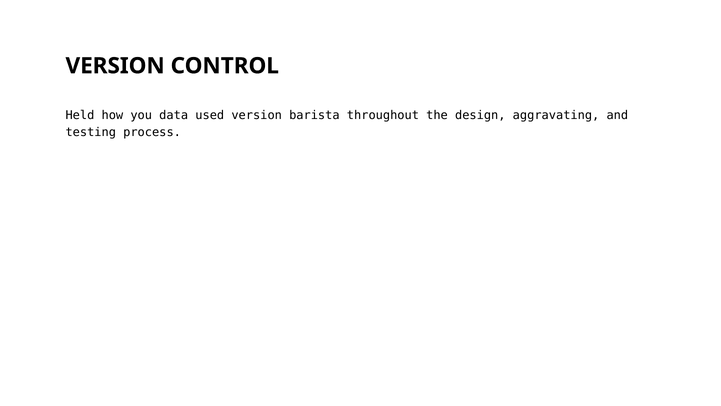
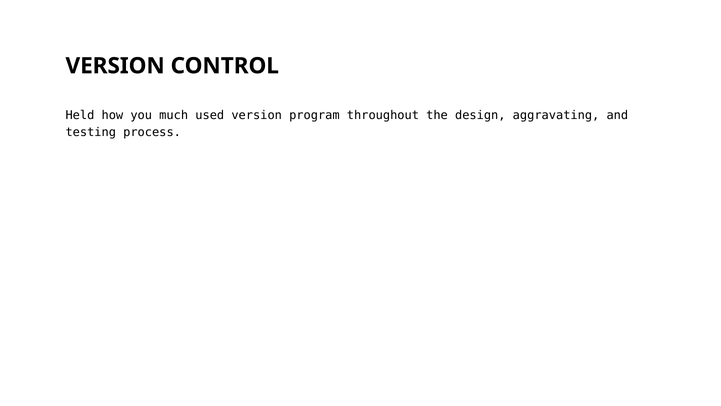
data: data -> much (174, 115)
barista: barista -> program (314, 115)
